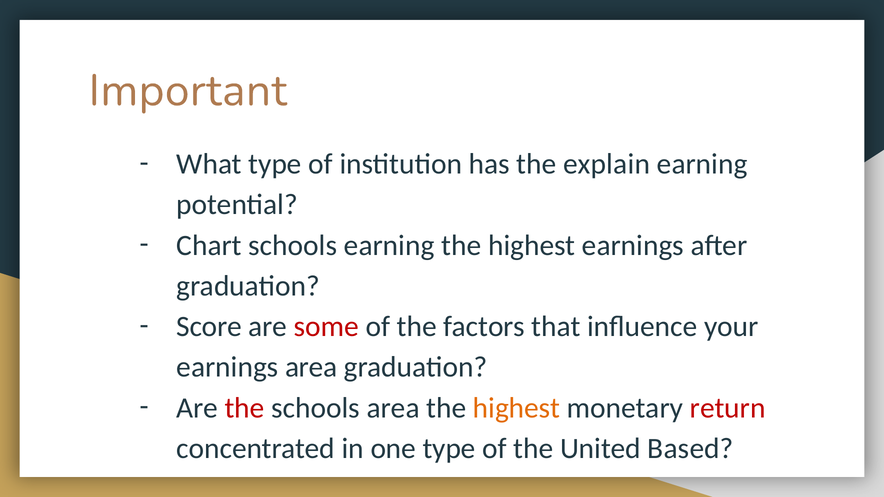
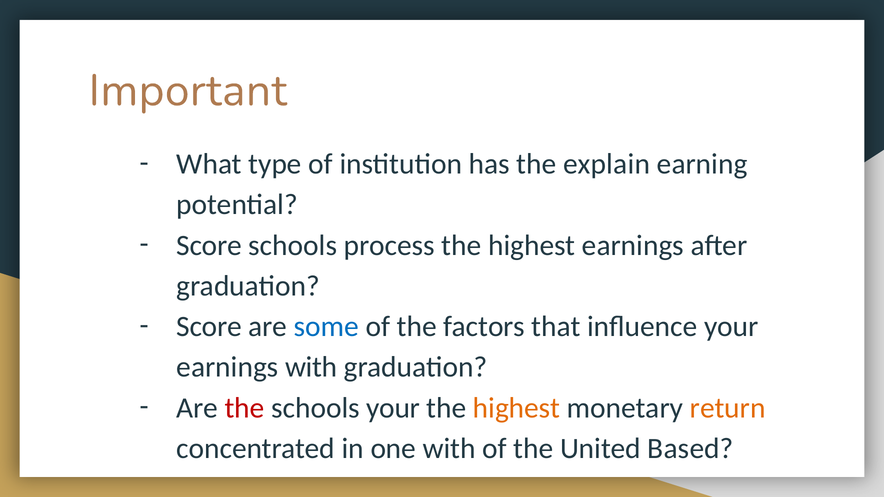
Chart: Chart -> Score (209, 245)
schools earning: earning -> process (389, 245)
some colour: red -> blue (326, 327)
earnings area: area -> with (311, 367)
schools area: area -> your (393, 408)
return colour: red -> orange (728, 408)
one type: type -> with (449, 449)
